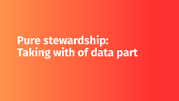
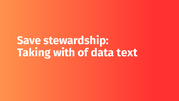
Pure: Pure -> Save (29, 40)
part: part -> text (127, 52)
